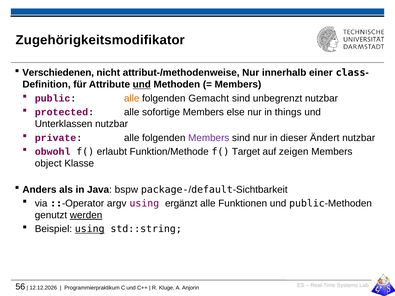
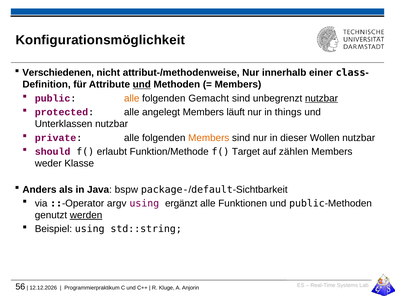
Zugehörigkeitsmodifikator: Zugehörigkeitsmodifikator -> Konfigurationsmöglichkeit (100, 40)
nutzbar underline: none -> present (321, 98)
sofortige: sofortige -> angelegt (161, 112)
else: else -> läuft (236, 112)
Members colour: purple -> orange (209, 138)
Ändert: Ändert -> Wollen (325, 138)
obwohl: obwohl -> should (53, 152)
zeigen: zeigen -> zählen (294, 152)
object: object -> weder (48, 164)
using underline: present -> none (90, 229)
